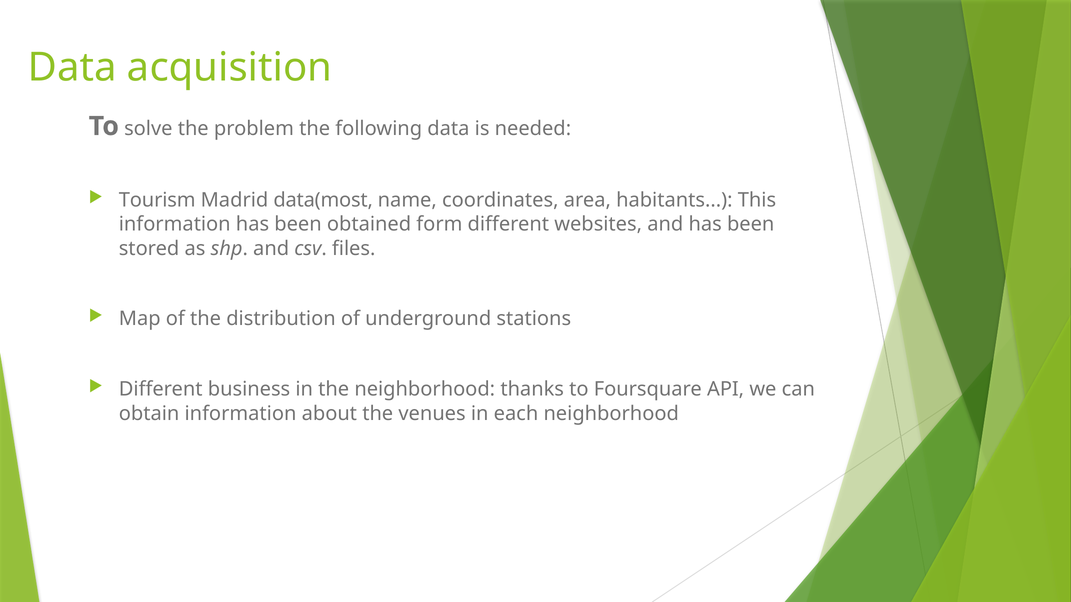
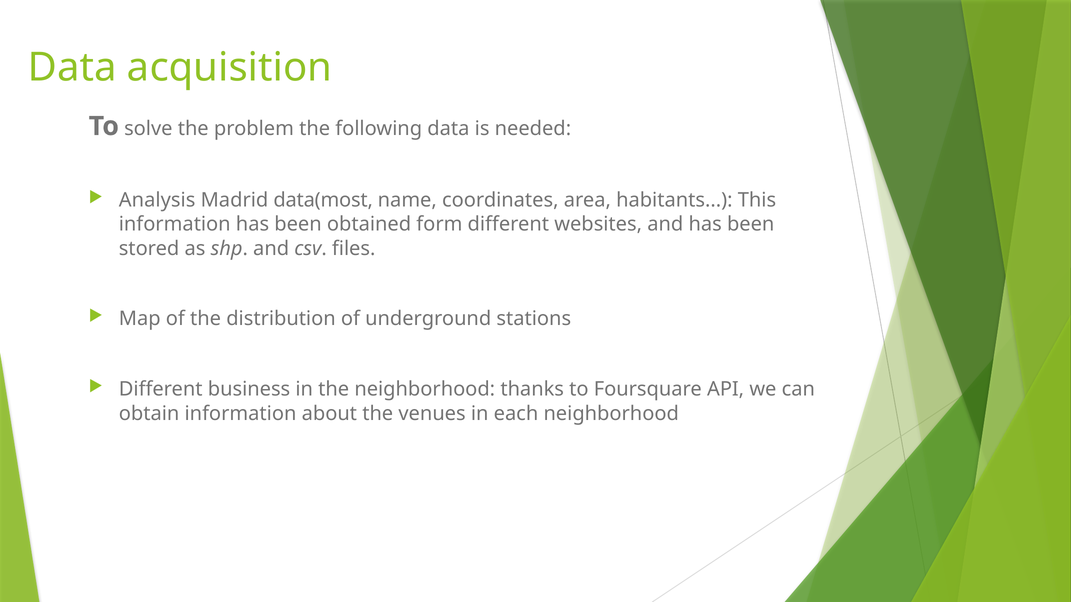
Tourism: Tourism -> Analysis (157, 200)
